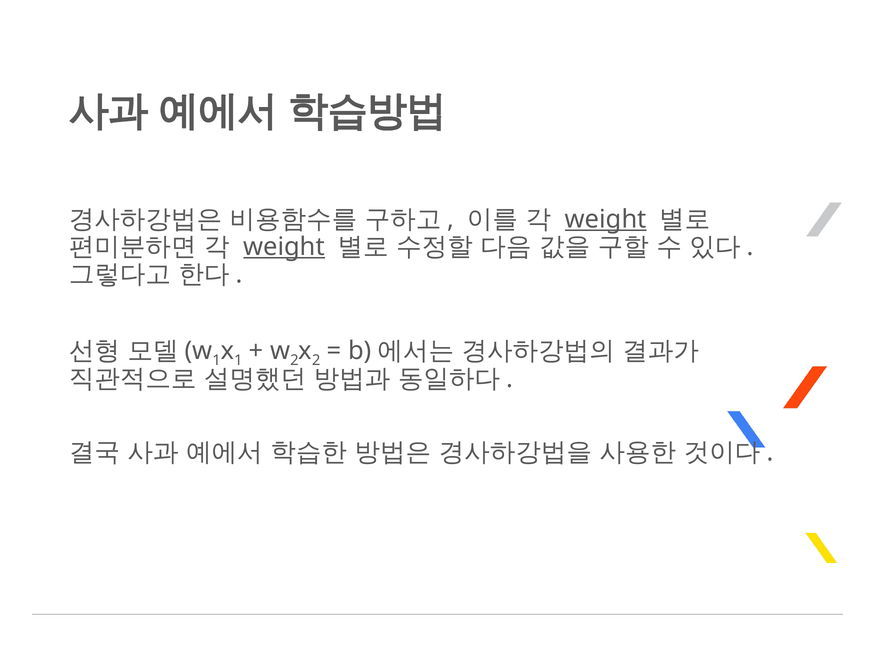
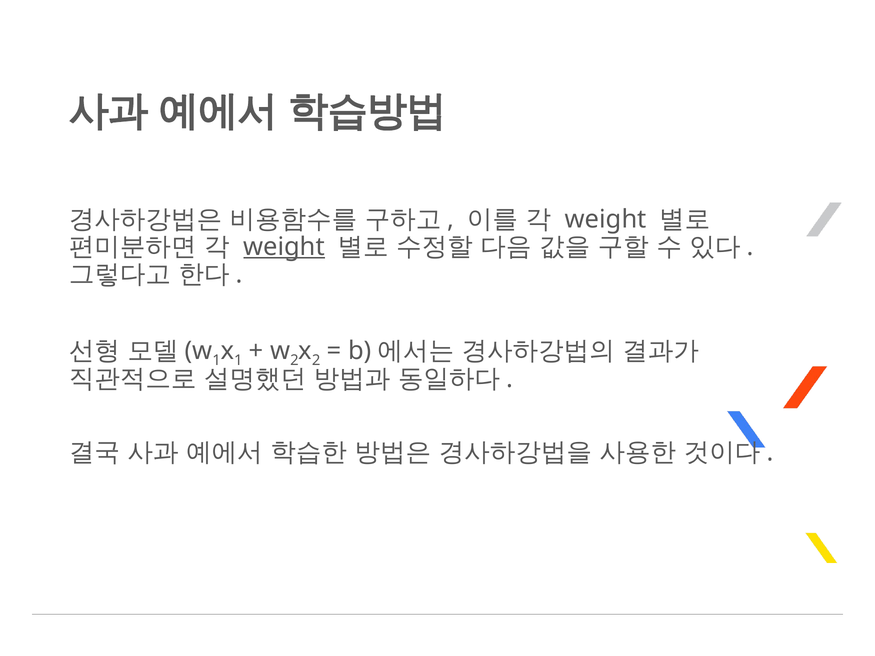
weight underline: present -> none (606, 219)
